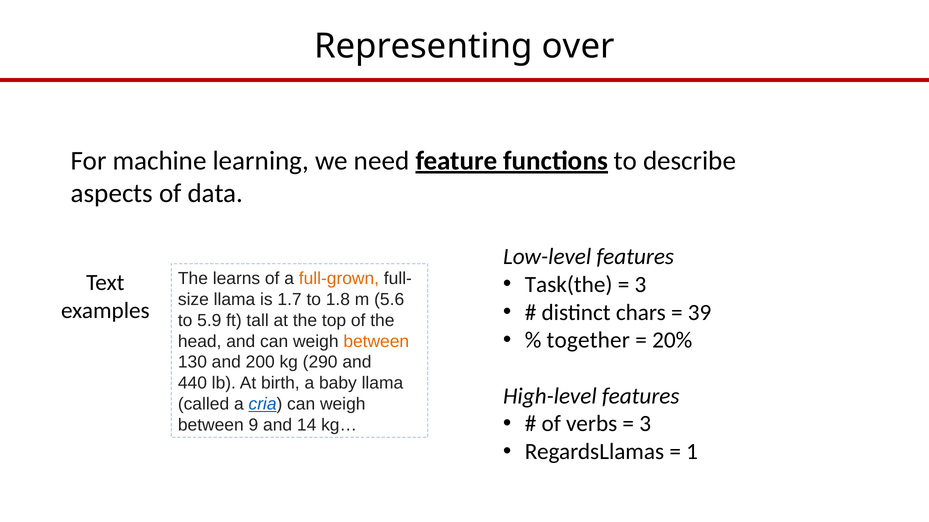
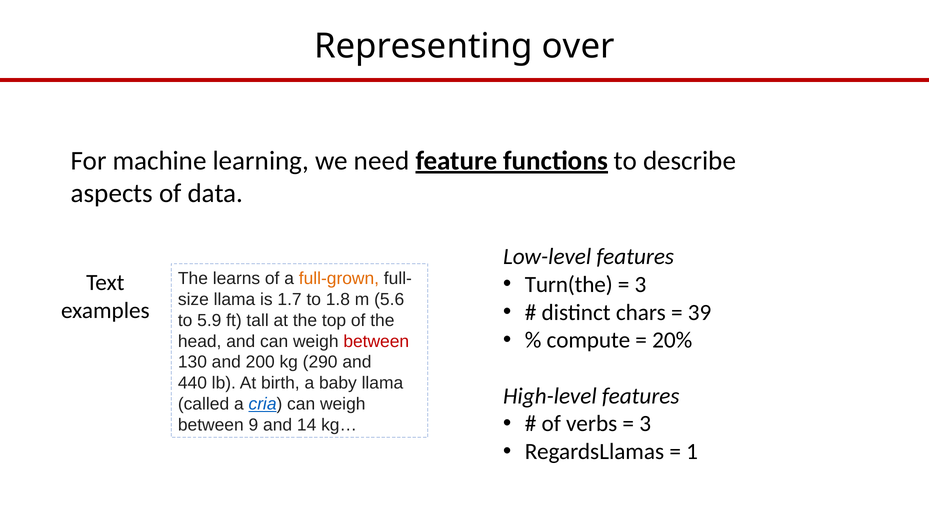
Task(the: Task(the -> Turn(the (569, 285)
together: together -> compute (588, 341)
between colour: orange -> red (376, 342)
